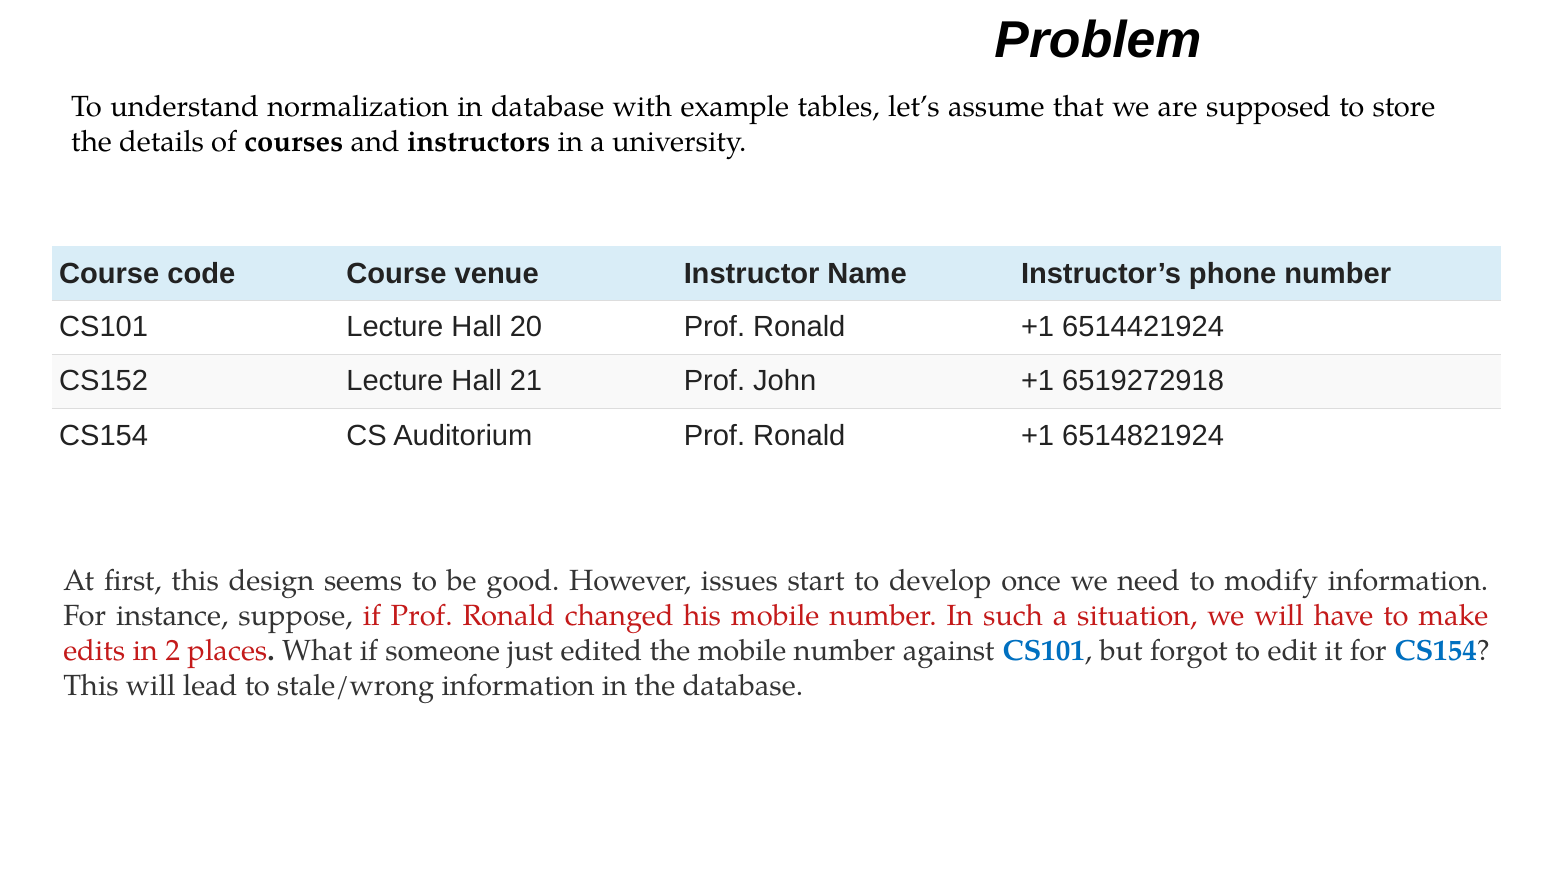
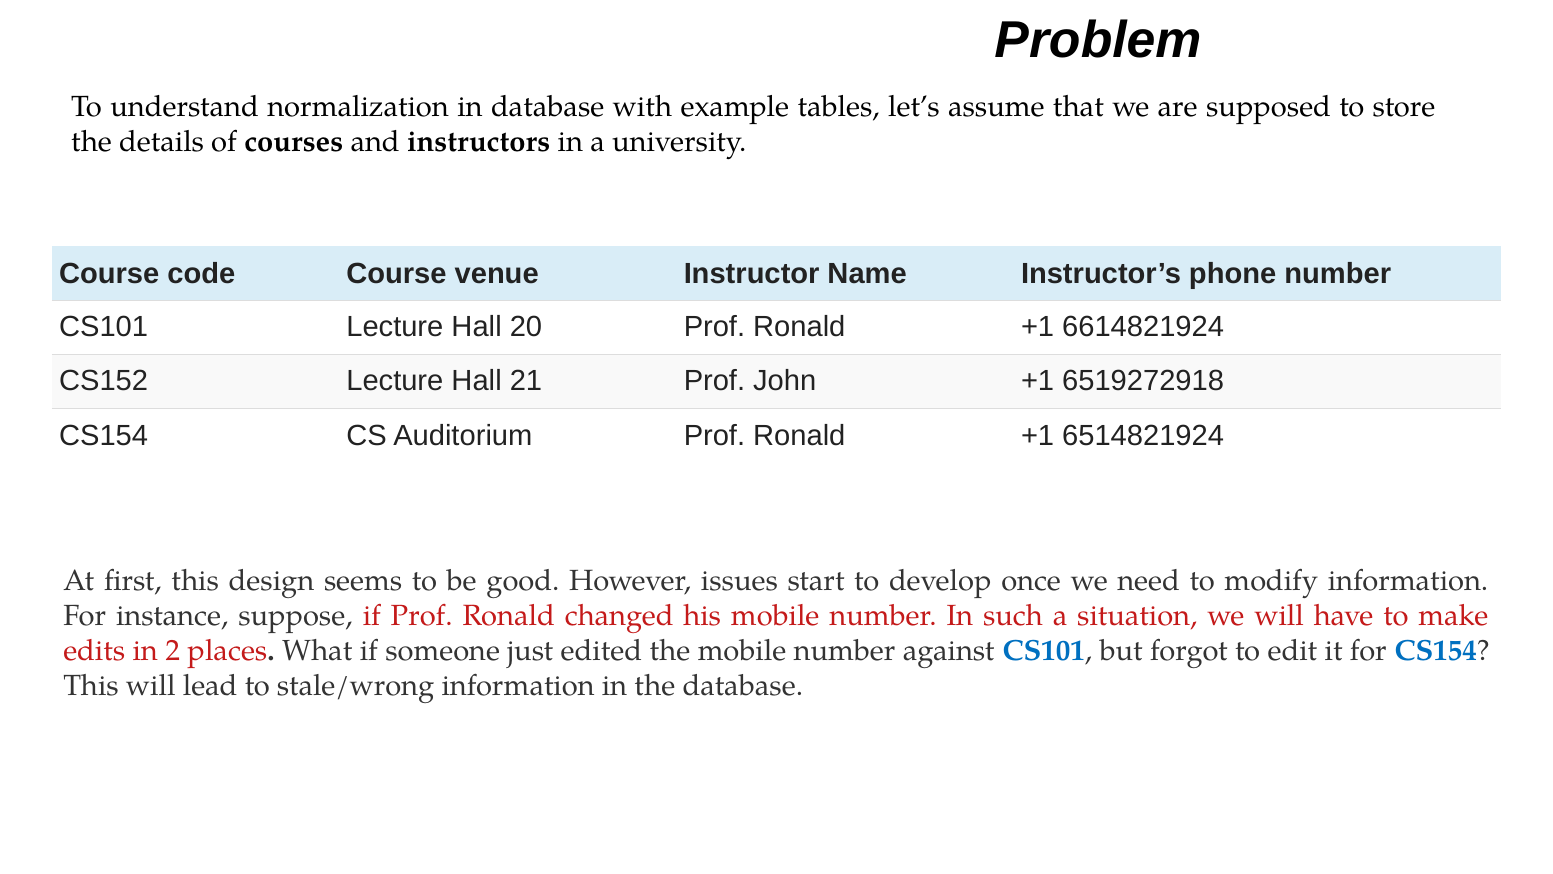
6514421924: 6514421924 -> 6614821924 (1143, 327)
